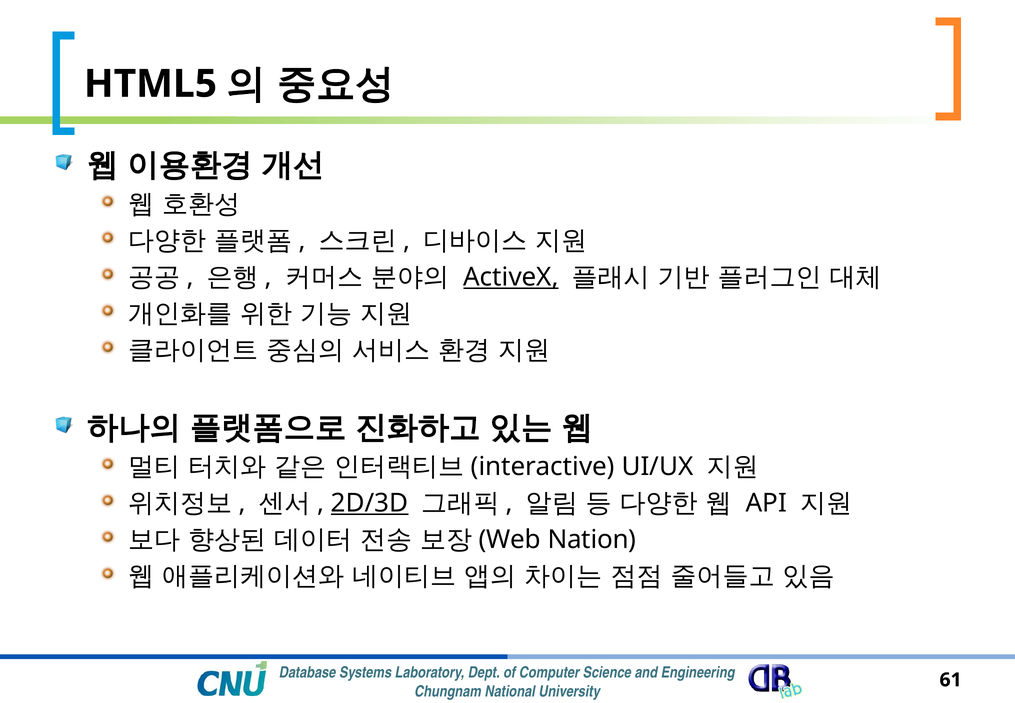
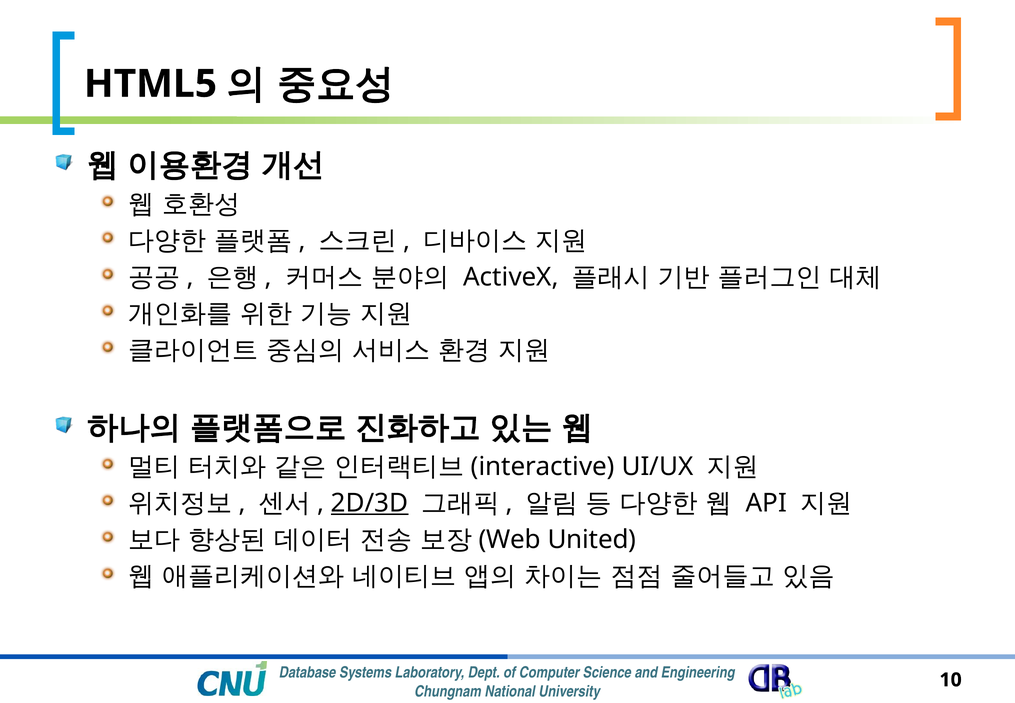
ActiveX underline: present -> none (511, 277)
Nation: Nation -> United (592, 539)
61: 61 -> 10 (951, 680)
